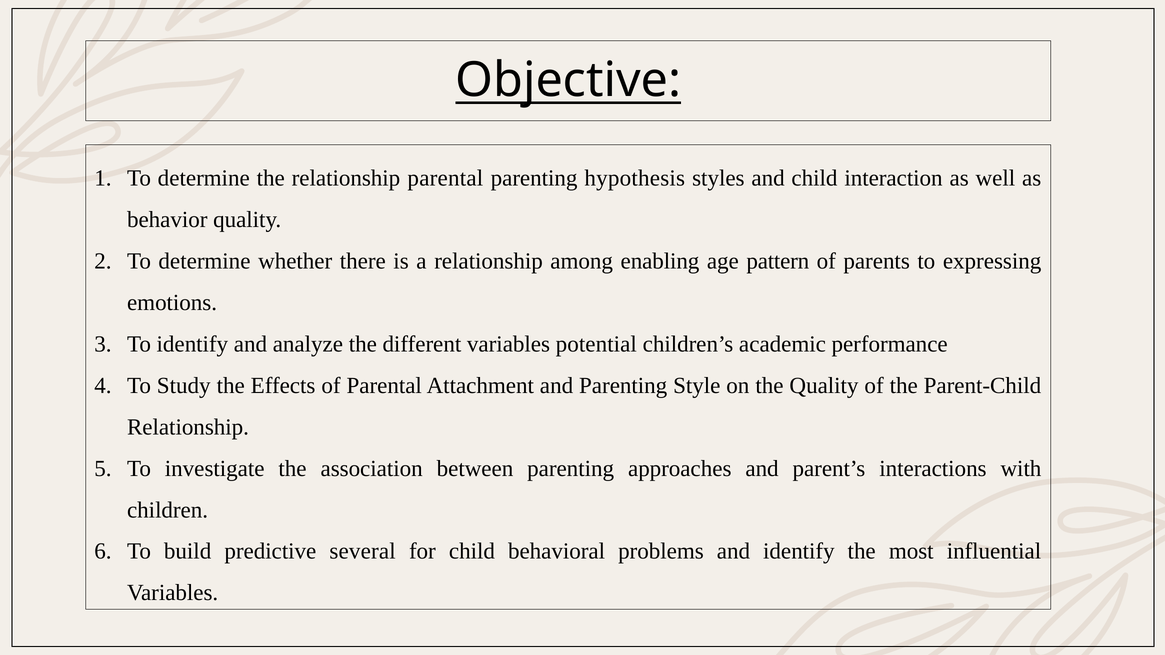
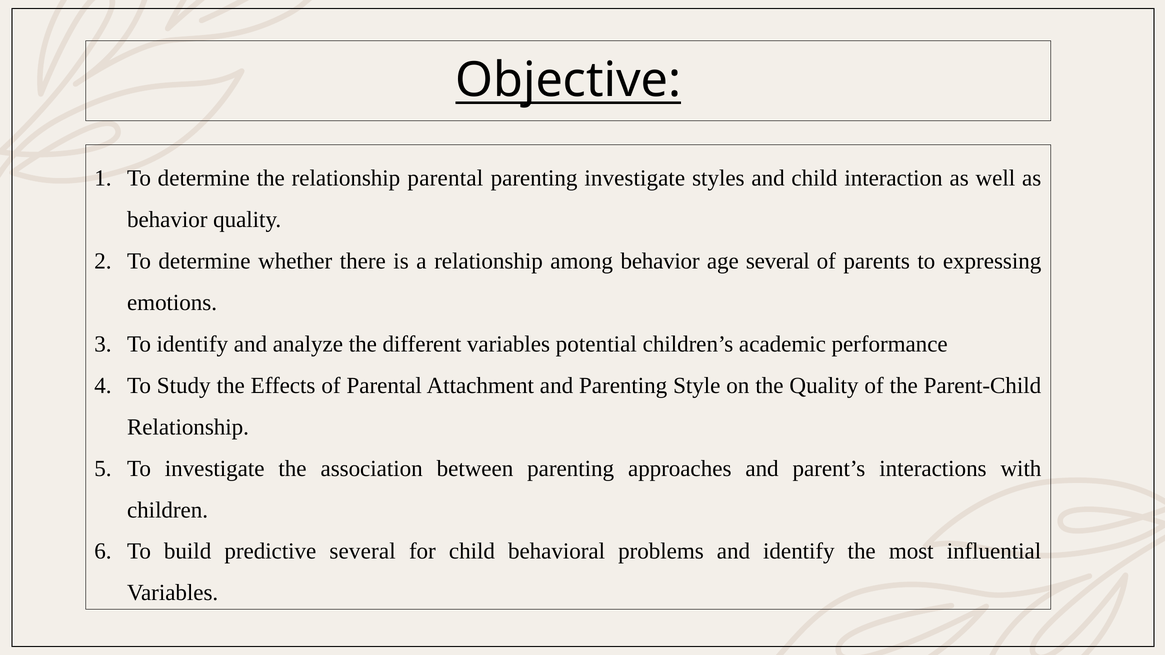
parenting hypothesis: hypothesis -> investigate (635, 178)
among enabling: enabling -> behavior (660, 261)
age pattern: pattern -> several (778, 261)
